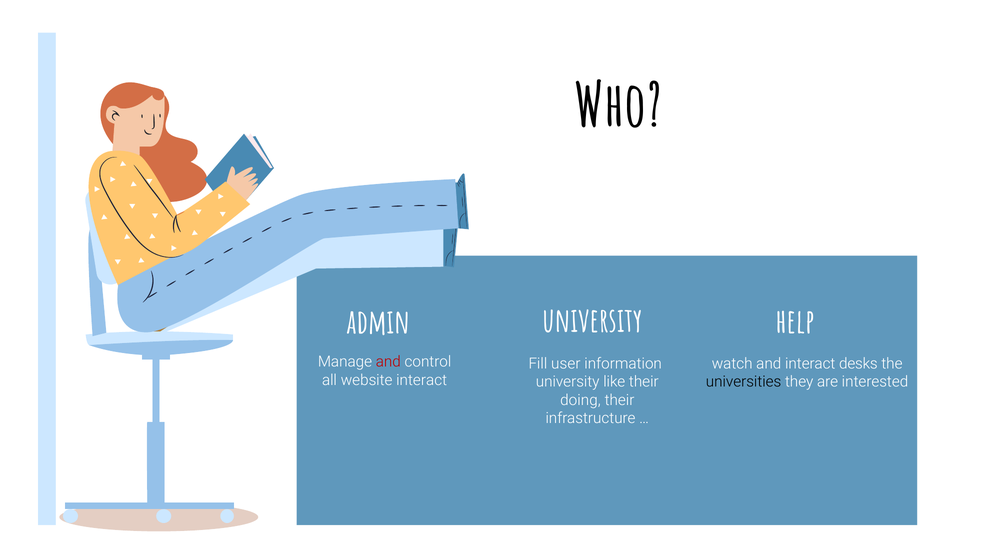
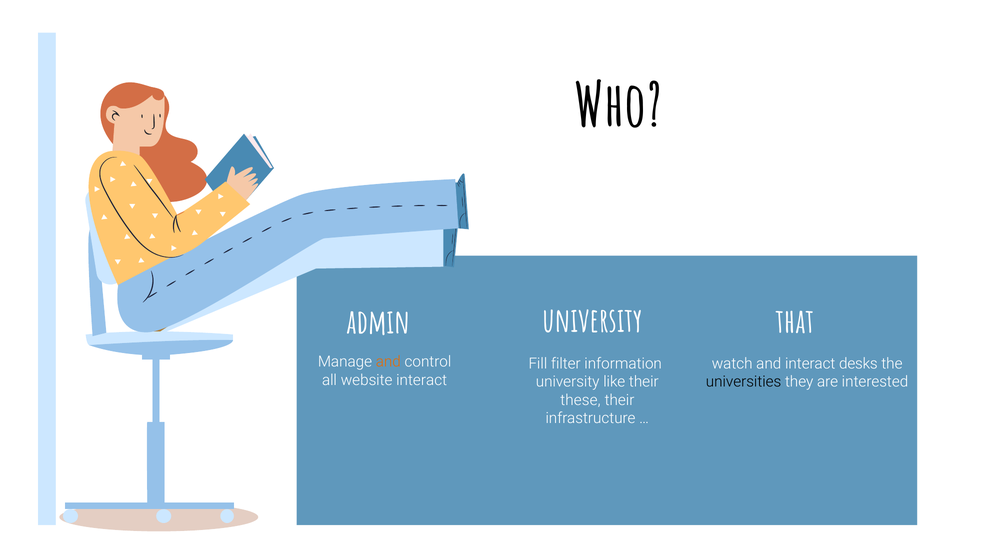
help: help -> that (795, 323)
and colour: red -> orange (388, 362)
user: user -> filter (566, 364)
doing: doing -> these (580, 400)
